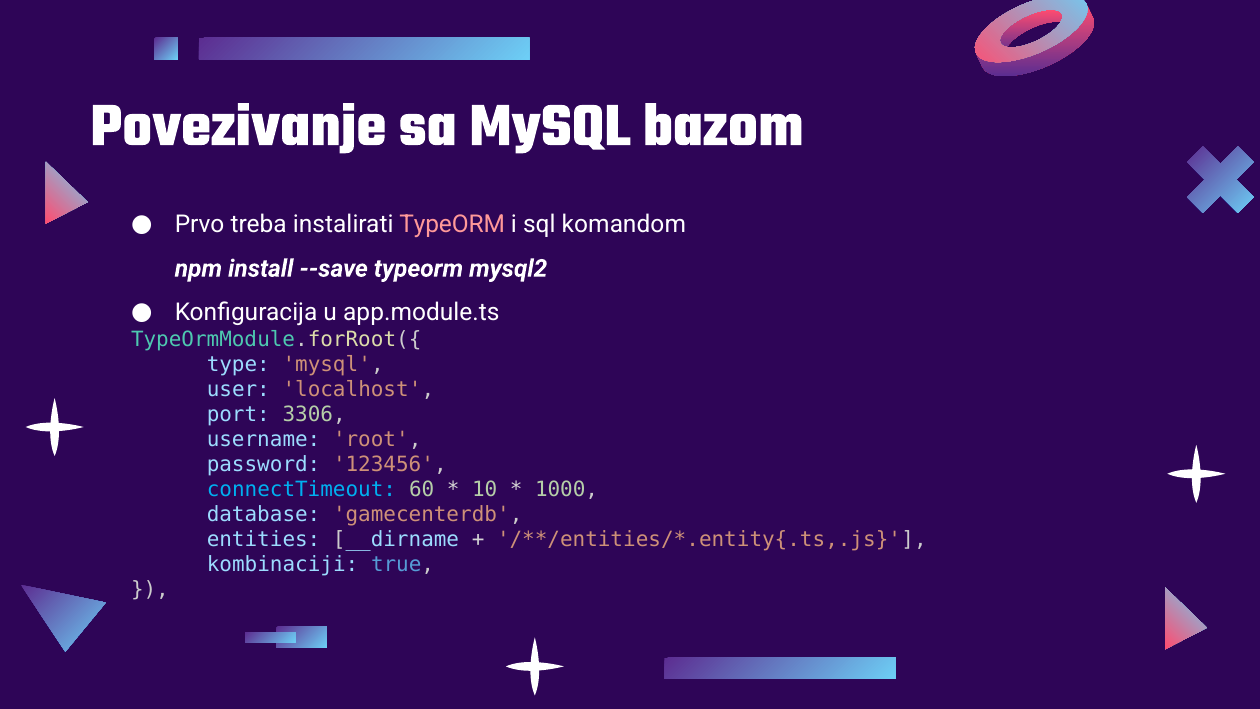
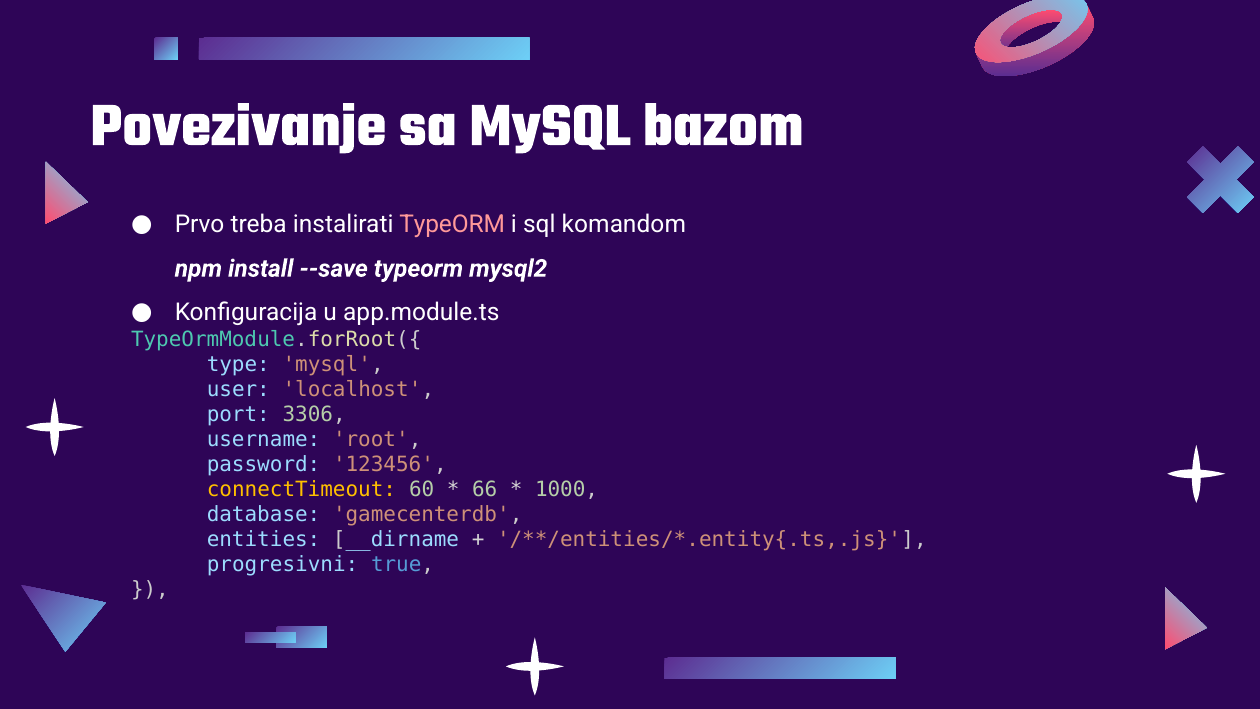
connectTimeout colour: light blue -> yellow (301, 489)
10: 10 -> 66 (485, 489)
kombinaciji: kombinaciji -> progresivni (283, 564)
